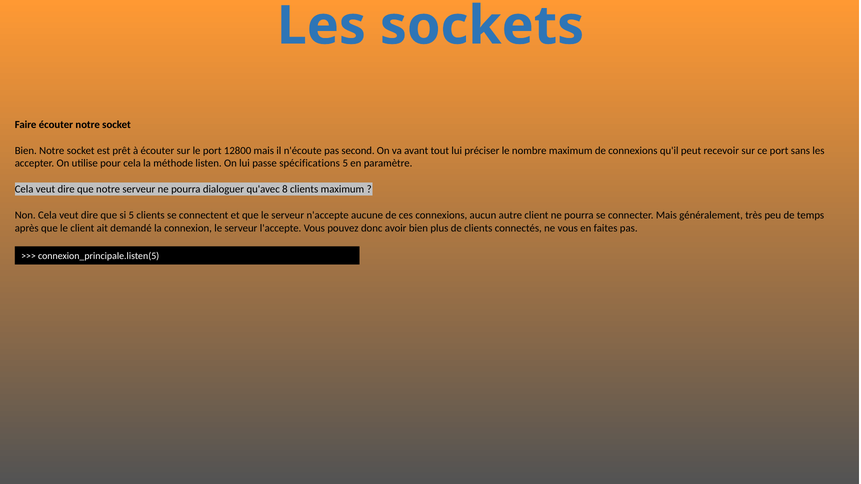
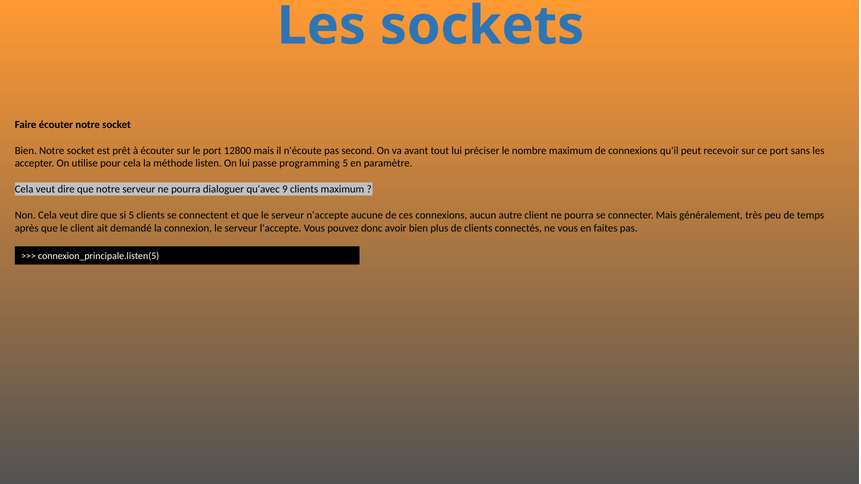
spécifications: spécifications -> programming (310, 164)
8: 8 -> 9 (285, 189)
